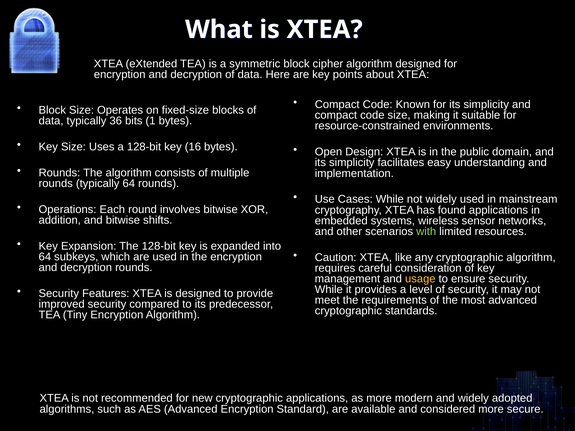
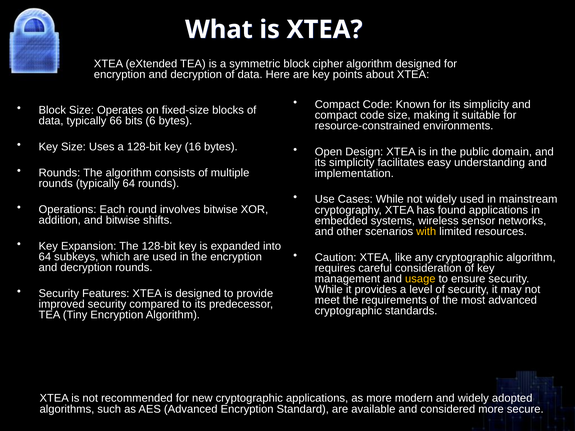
36: 36 -> 66 (116, 121)
1: 1 -> 6 (151, 121)
with colour: light green -> yellow (426, 232)
